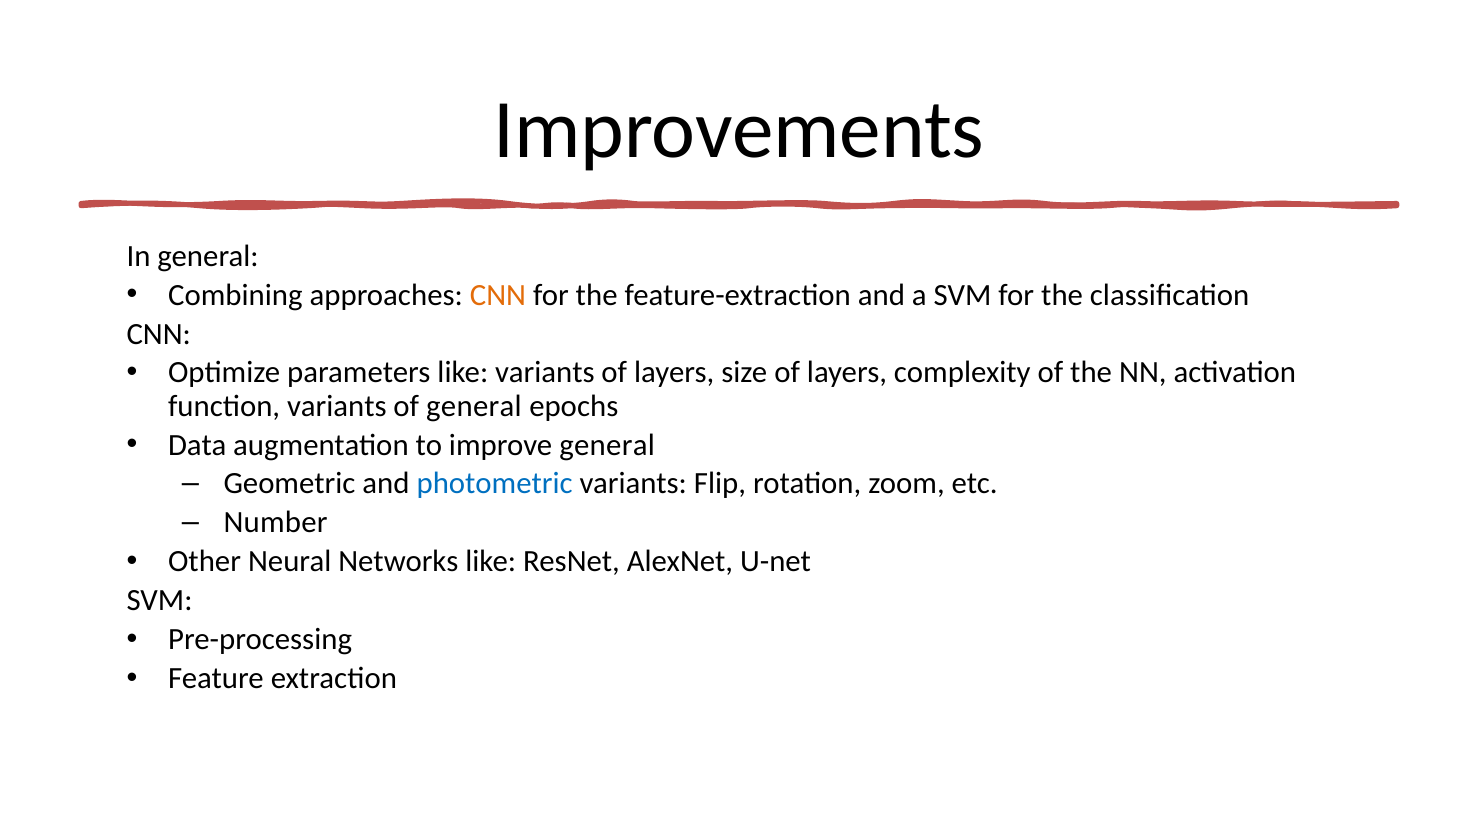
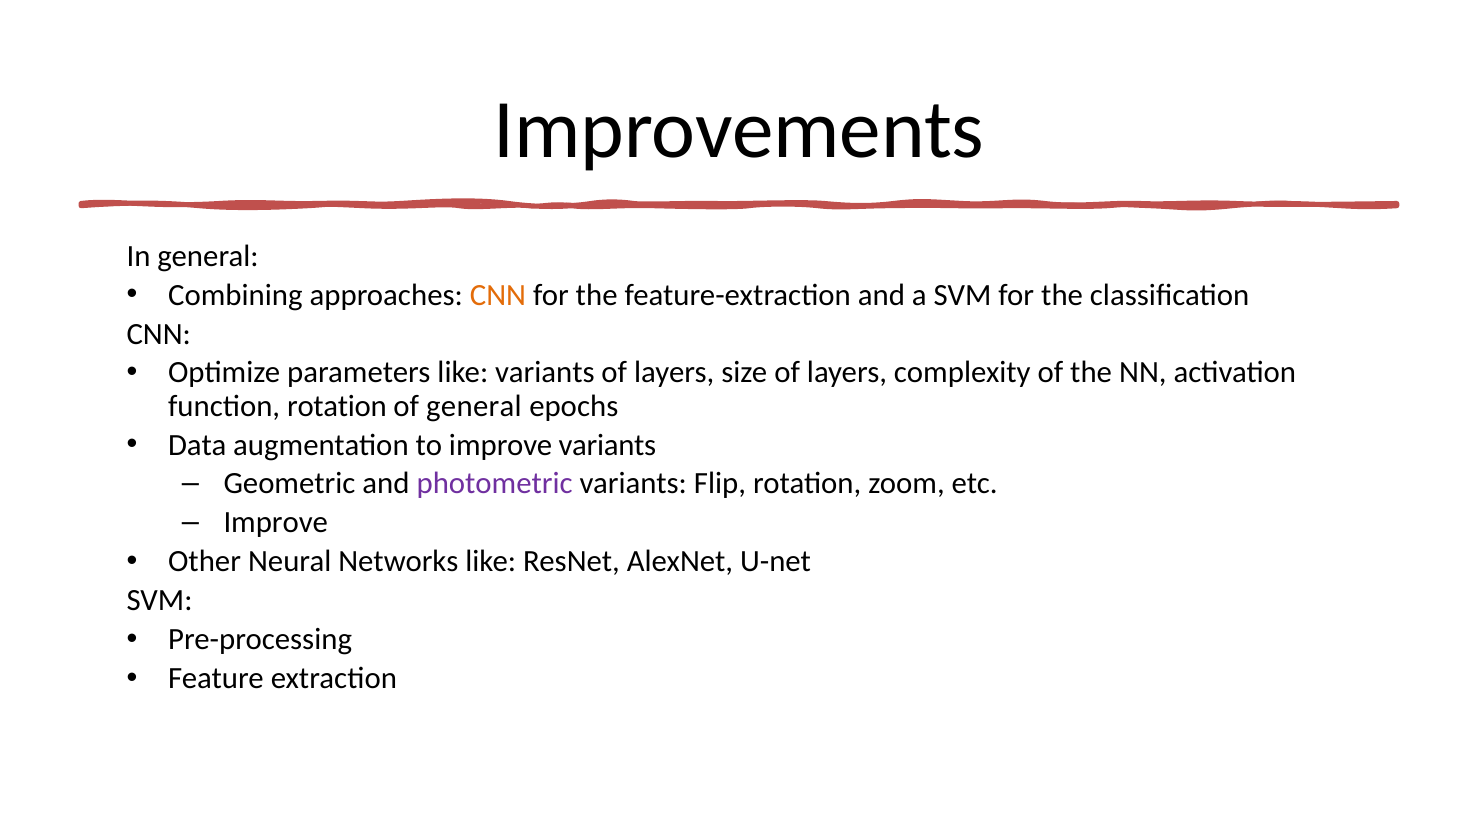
function variants: variants -> rotation (337, 406)
improve general: general -> variants (607, 445)
photometric colour: blue -> purple (495, 483)
Number: Number -> Improve (276, 522)
